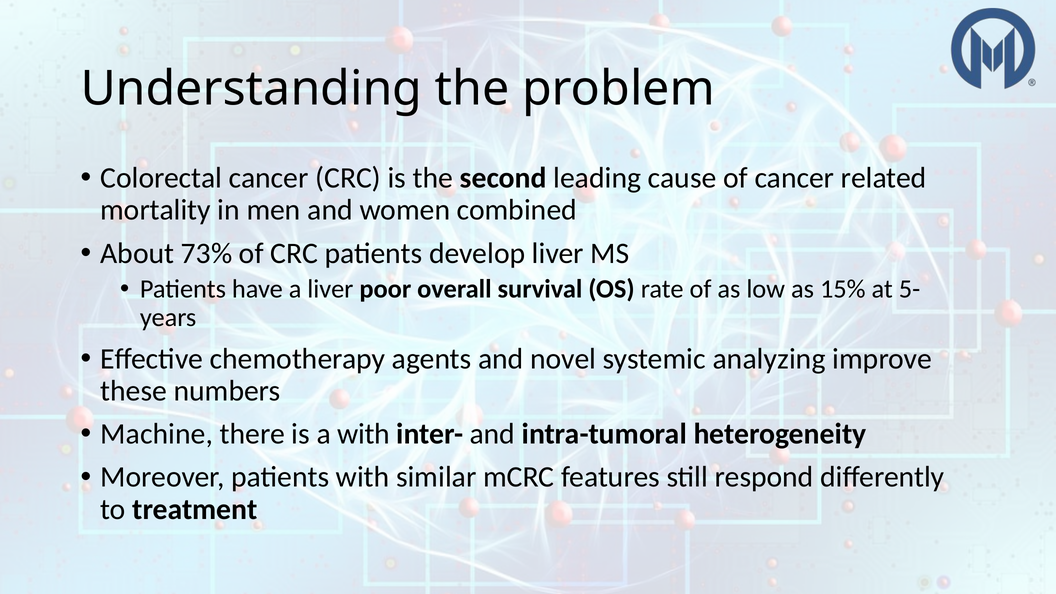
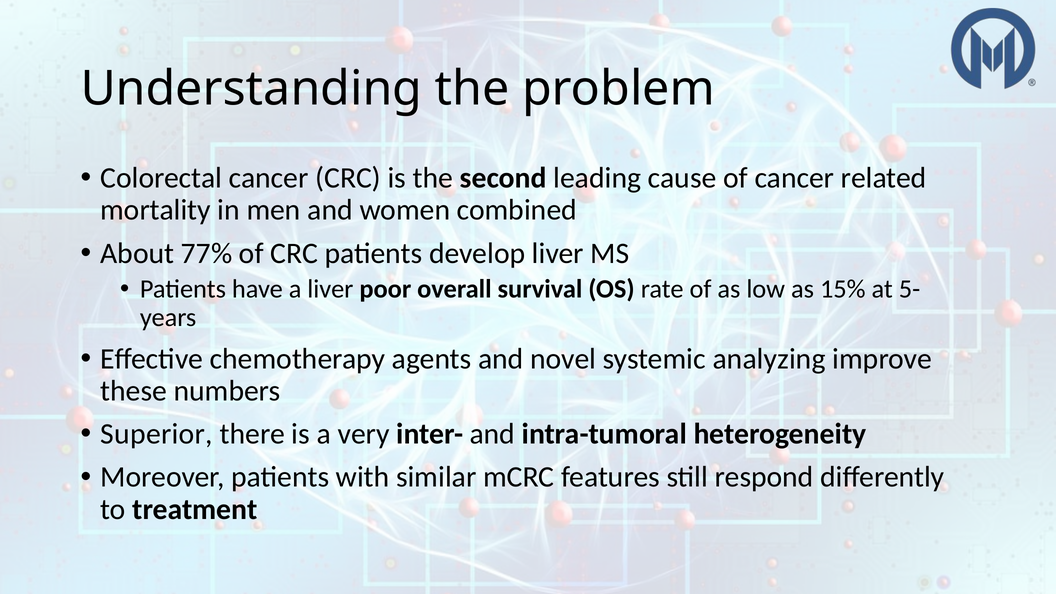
73%: 73% -> 77% (207, 253)
Machine: Machine -> Superior (157, 434)
a with: with -> very (364, 434)
